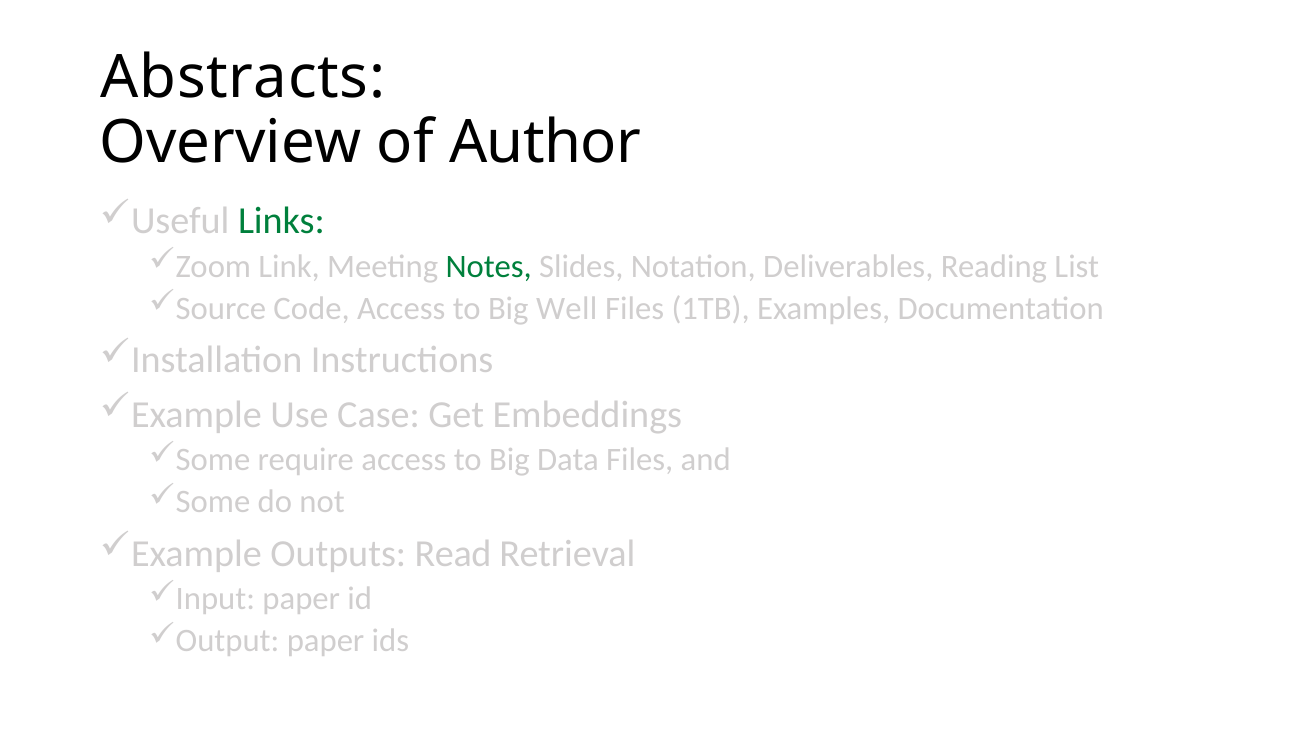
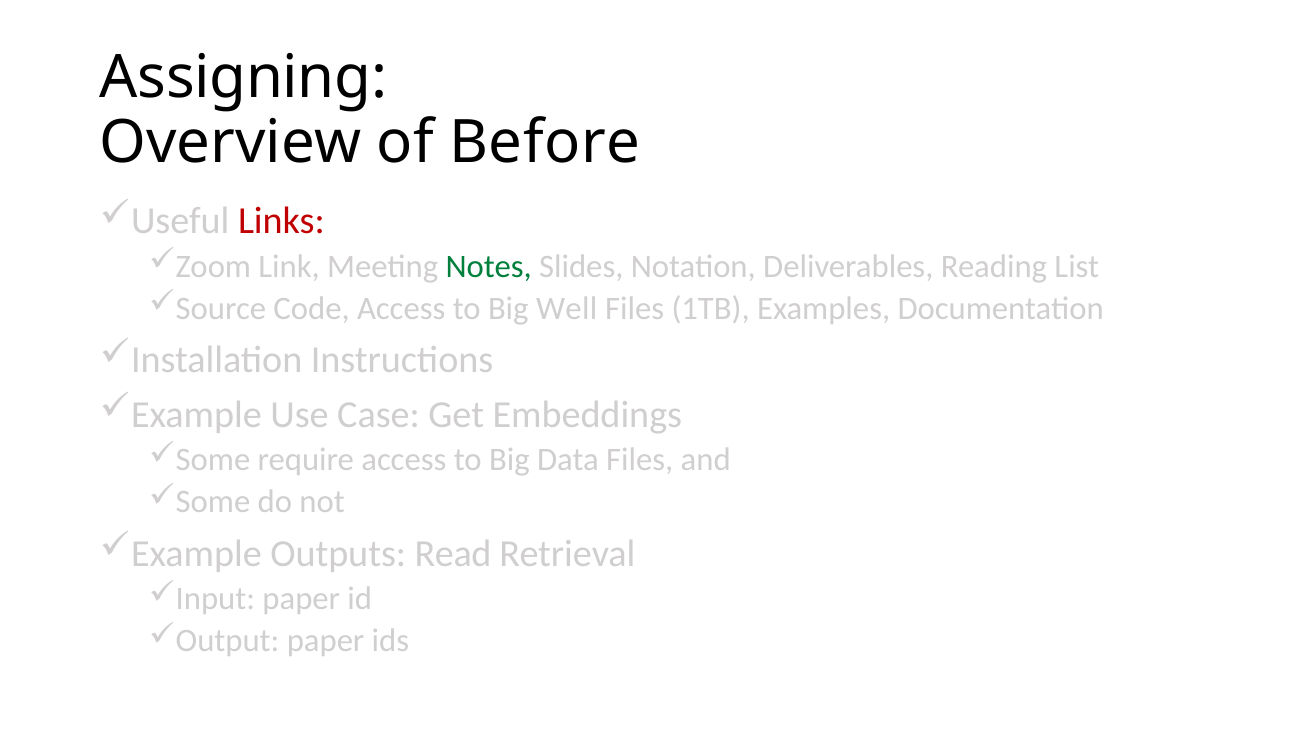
Abstracts: Abstracts -> Assigning (243, 78)
Author: Author -> Before (545, 142)
Links colour: green -> red (281, 221)
